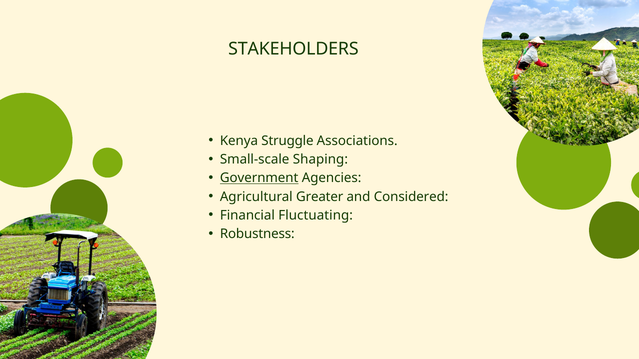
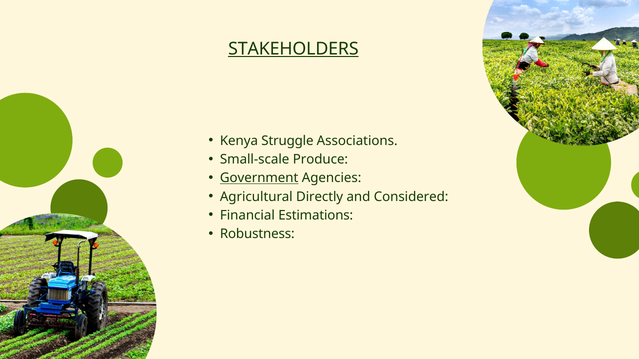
STAKEHOLDERS underline: none -> present (293, 49)
Shaping: Shaping -> Produce (320, 160)
Greater: Greater -> Directly (320, 197)
Fluctuating: Fluctuating -> Estimations (316, 216)
